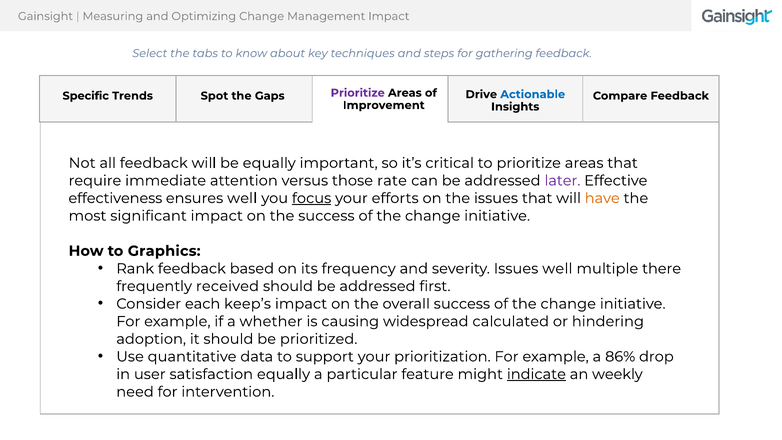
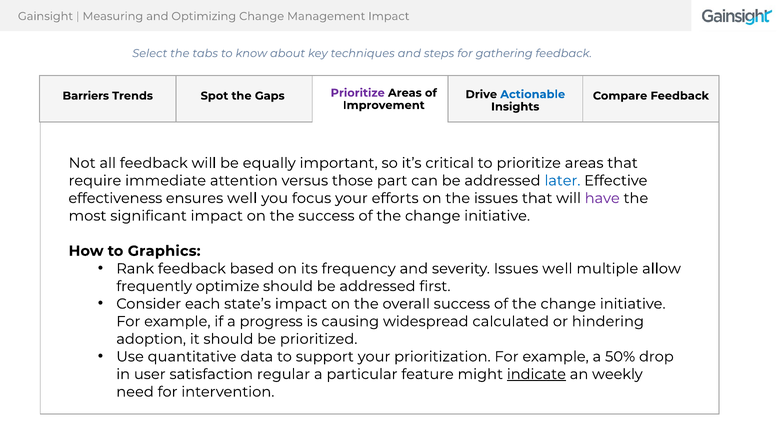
Specific: Specific -> Barriers (86, 96)
rate: rate -> part (392, 181)
later colour: purple -> blue (562, 181)
focus underline: present -> none (312, 198)
have colour: orange -> purple (602, 198)
there: there -> allow (662, 269)
received: received -> optimize (228, 286)
keep’s: keep’s -> state’s (248, 304)
whether: whether -> progress (271, 321)
86%: 86% -> 50% (620, 357)
satisfaction equally: equally -> regular (284, 374)
